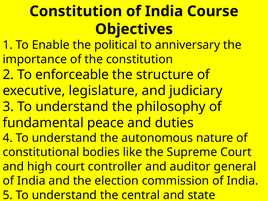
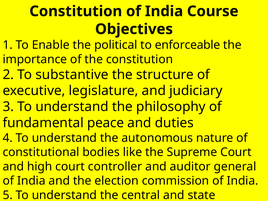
anniversary: anniversary -> enforceable (188, 45)
enforceable: enforceable -> substantive (72, 75)
